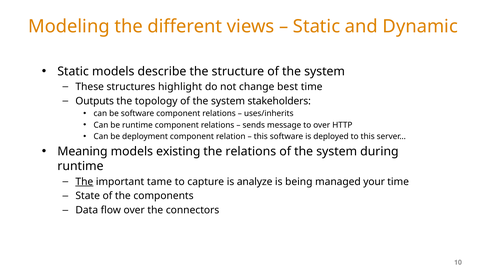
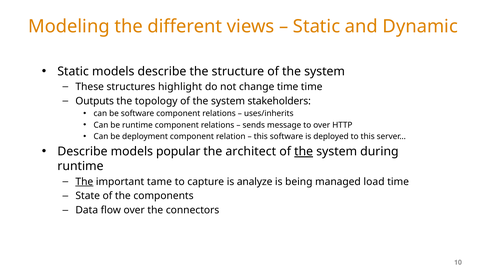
change best: best -> time (288, 87)
Meaning: Meaning -> Describe (82, 151)
existing: existing -> popular (178, 151)
the relations: relations -> architect (251, 151)
the underline: none -> present (304, 151)
your: your -> load (374, 181)
